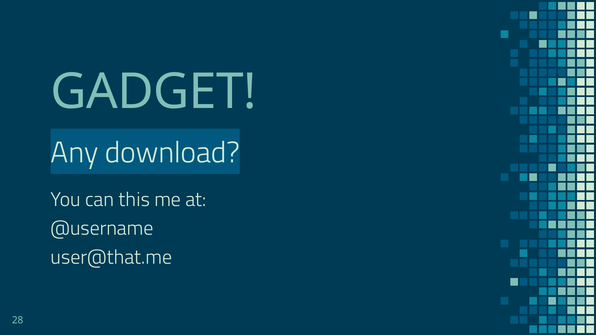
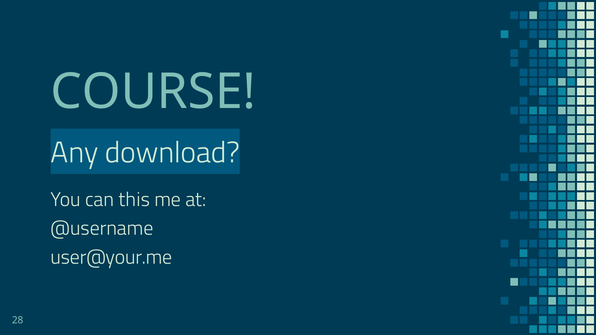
GADGET: GADGET -> COURSE (153, 92)
user@that.me: user@that.me -> user@your.me (111, 257)
